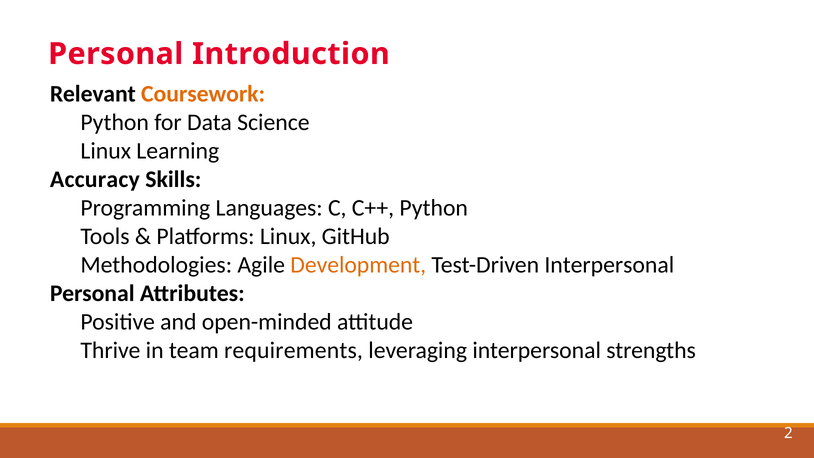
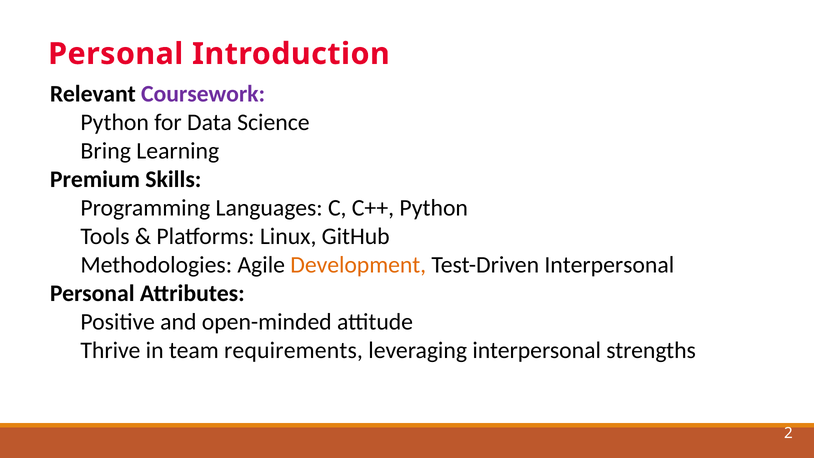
Coursework colour: orange -> purple (203, 94)
Linux: Linux -> Bring (106, 151)
Accuracy: Accuracy -> Premium (95, 179)
